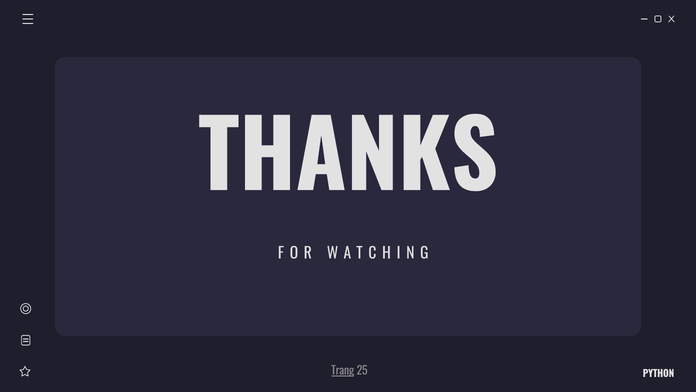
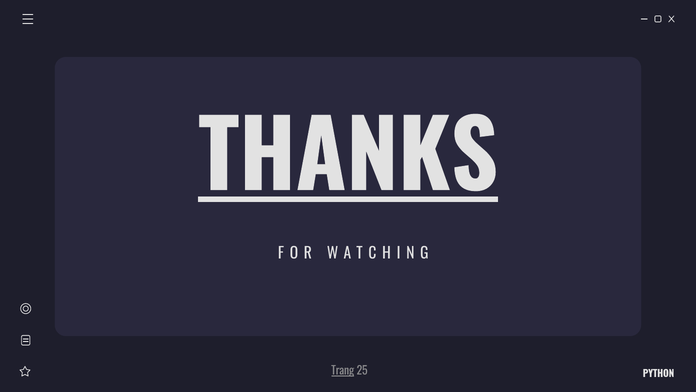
THANKS underline: none -> present (348, 159)
